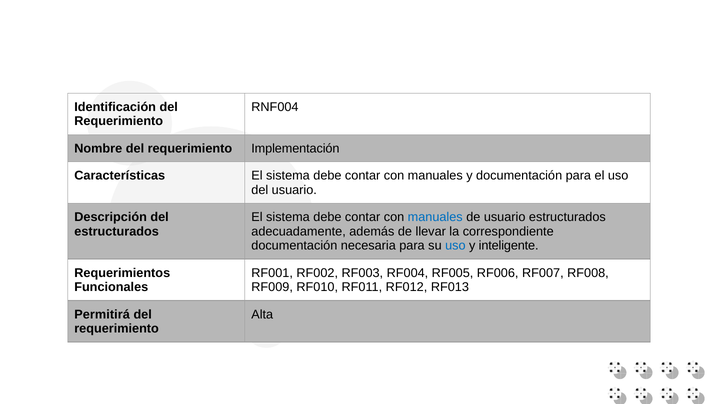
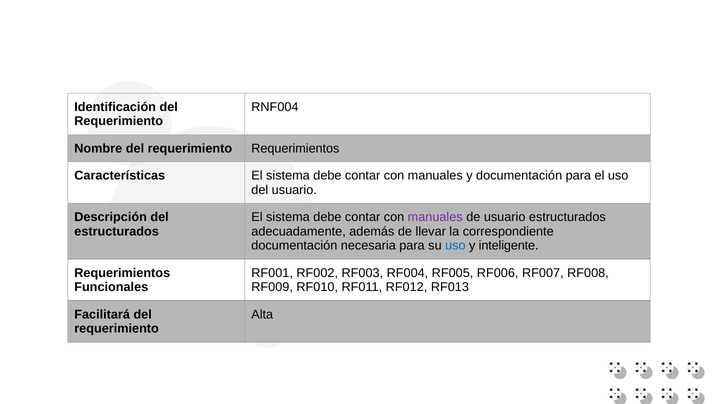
requerimiento Implementación: Implementación -> Requerimientos (295, 148)
manuales colour: blue -> purple (435, 217)
Permitirá: Permitirá -> Facilitará (102, 314)
